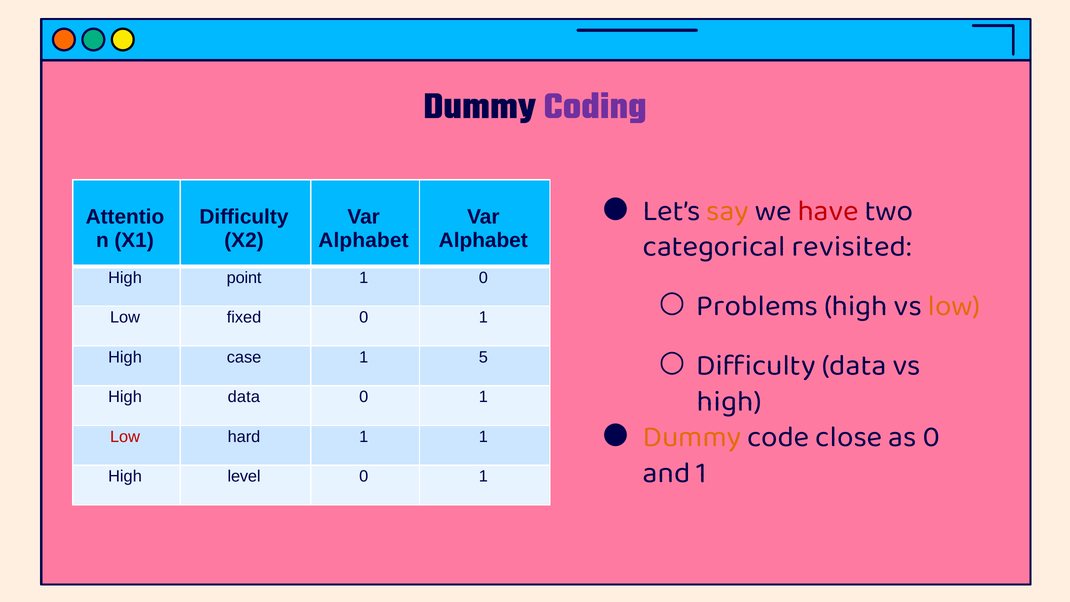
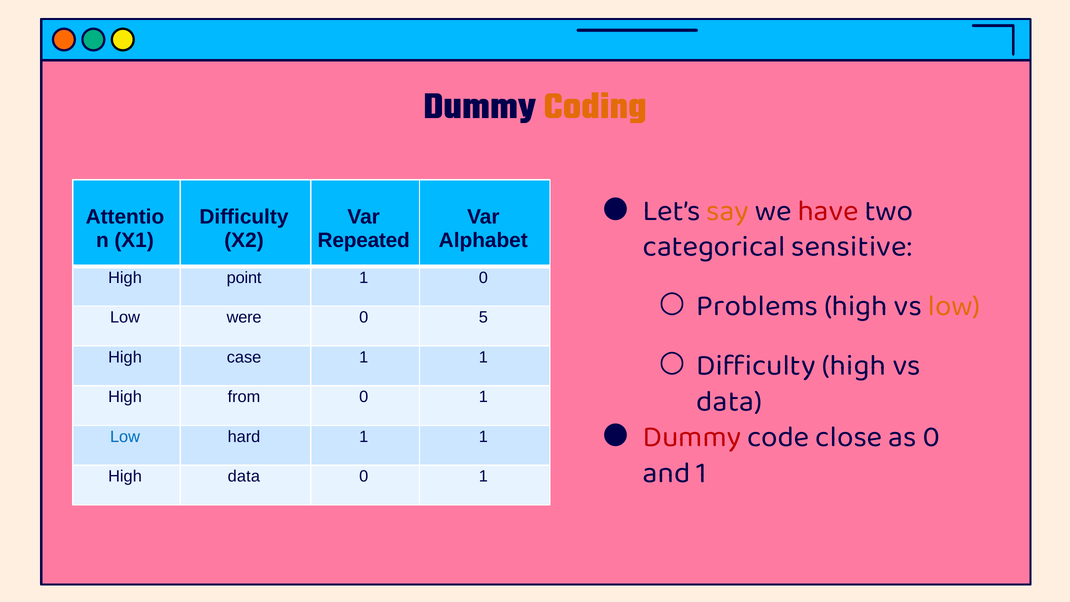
Coding colour: purple -> orange (595, 105)
Alphabet: Alphabet -> Repeated (364, 240)
revisited: revisited -> sensitive (852, 246)
fixed: fixed -> were (244, 317)
1: 1 -> 5 (483, 317)
data: data -> high (854, 365)
5: 5 -> 1 (483, 357)
High data: data -> from (244, 397)
high: high -> data (729, 401)
Dummy colour: orange -> red (692, 436)
Low colour: red -> blue (125, 437)
High level: level -> data (244, 476)
